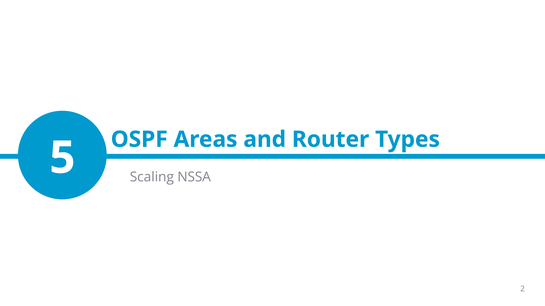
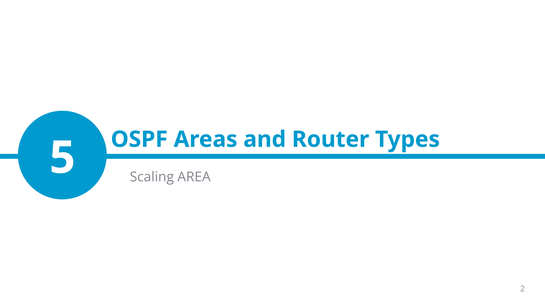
NSSA: NSSA -> AREA (194, 177)
